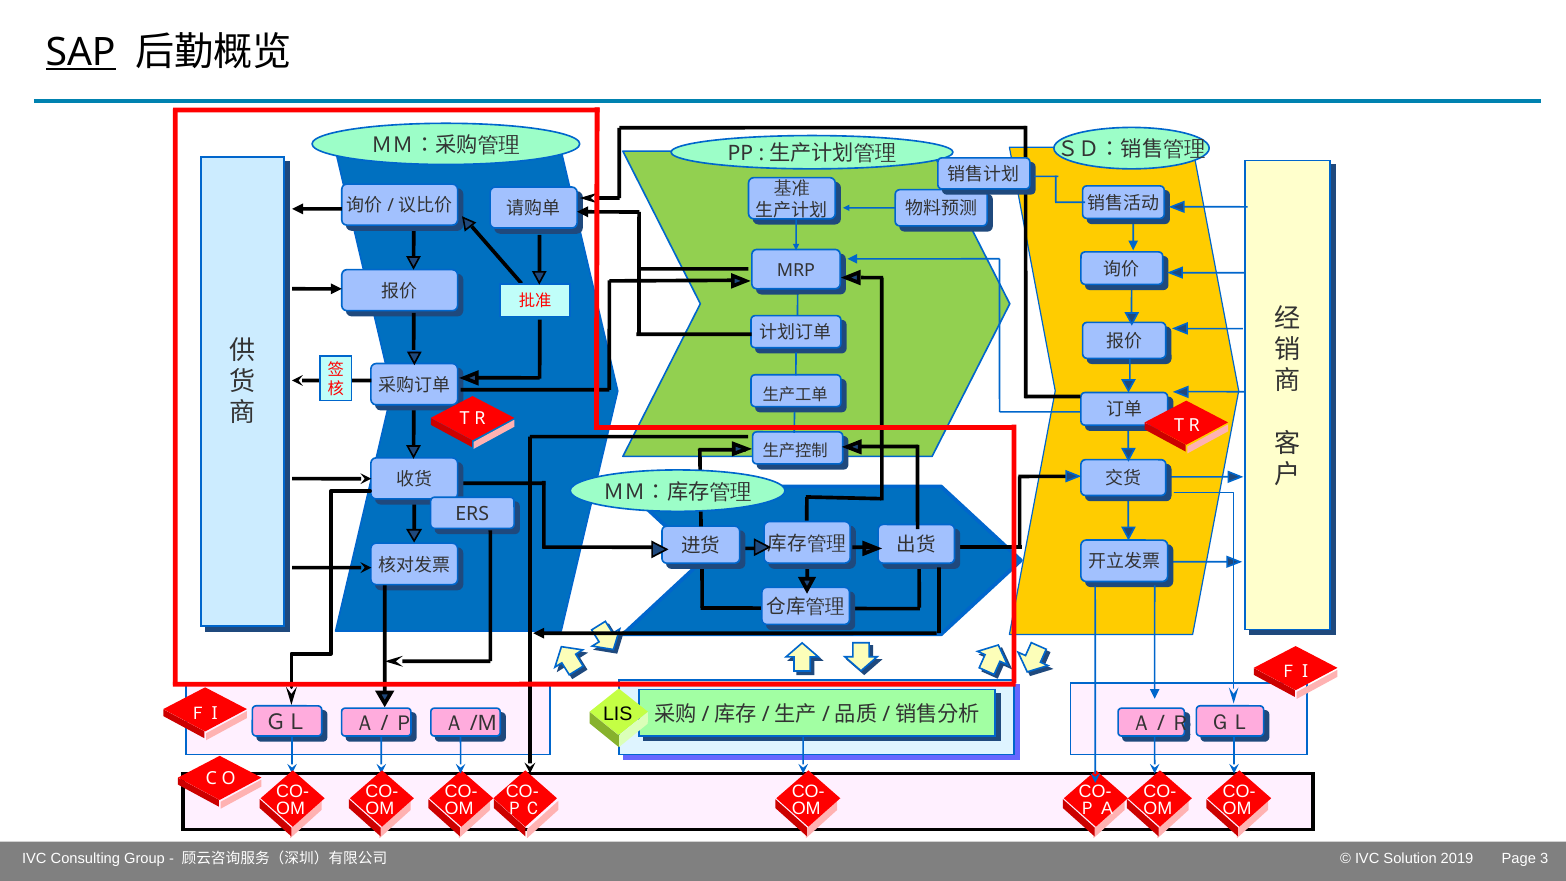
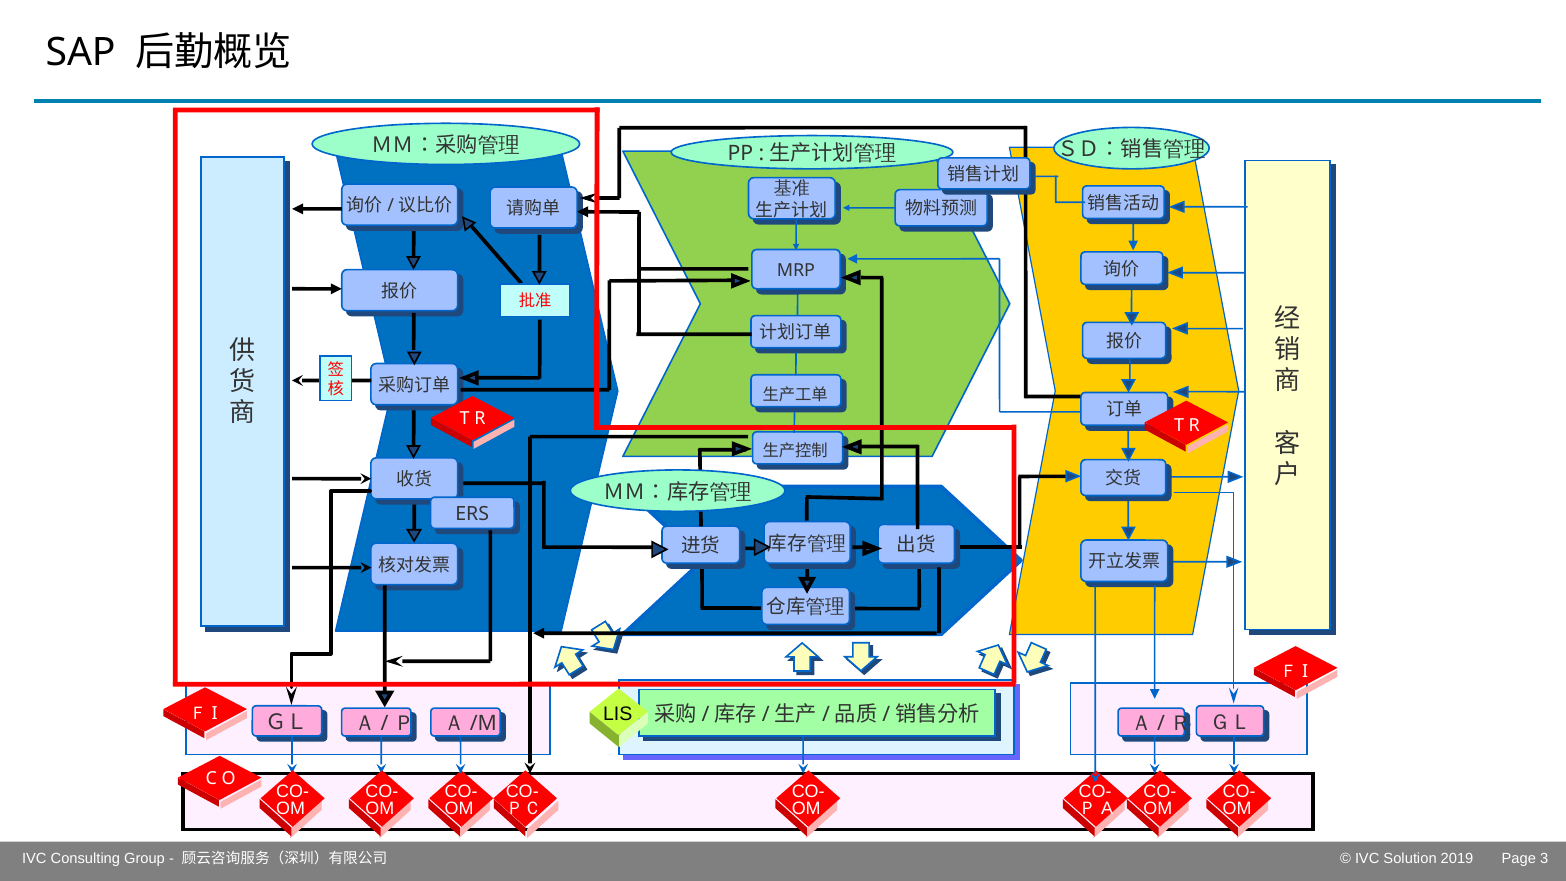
SAP underline: present -> none (81, 52)
